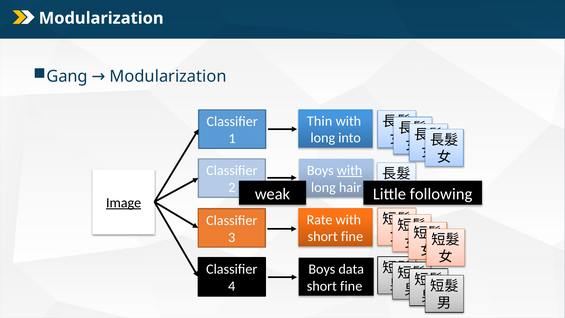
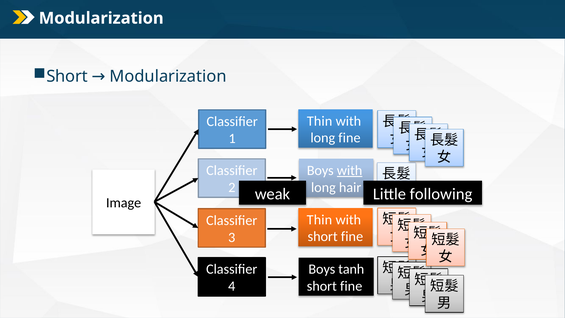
Gang: Gang -> Short (67, 76)
long into: into -> fine (349, 138)
Image underline: present -> none (124, 203)
Rate: Rate -> Thin (319, 220)
data: data -> tanh (351, 269)
